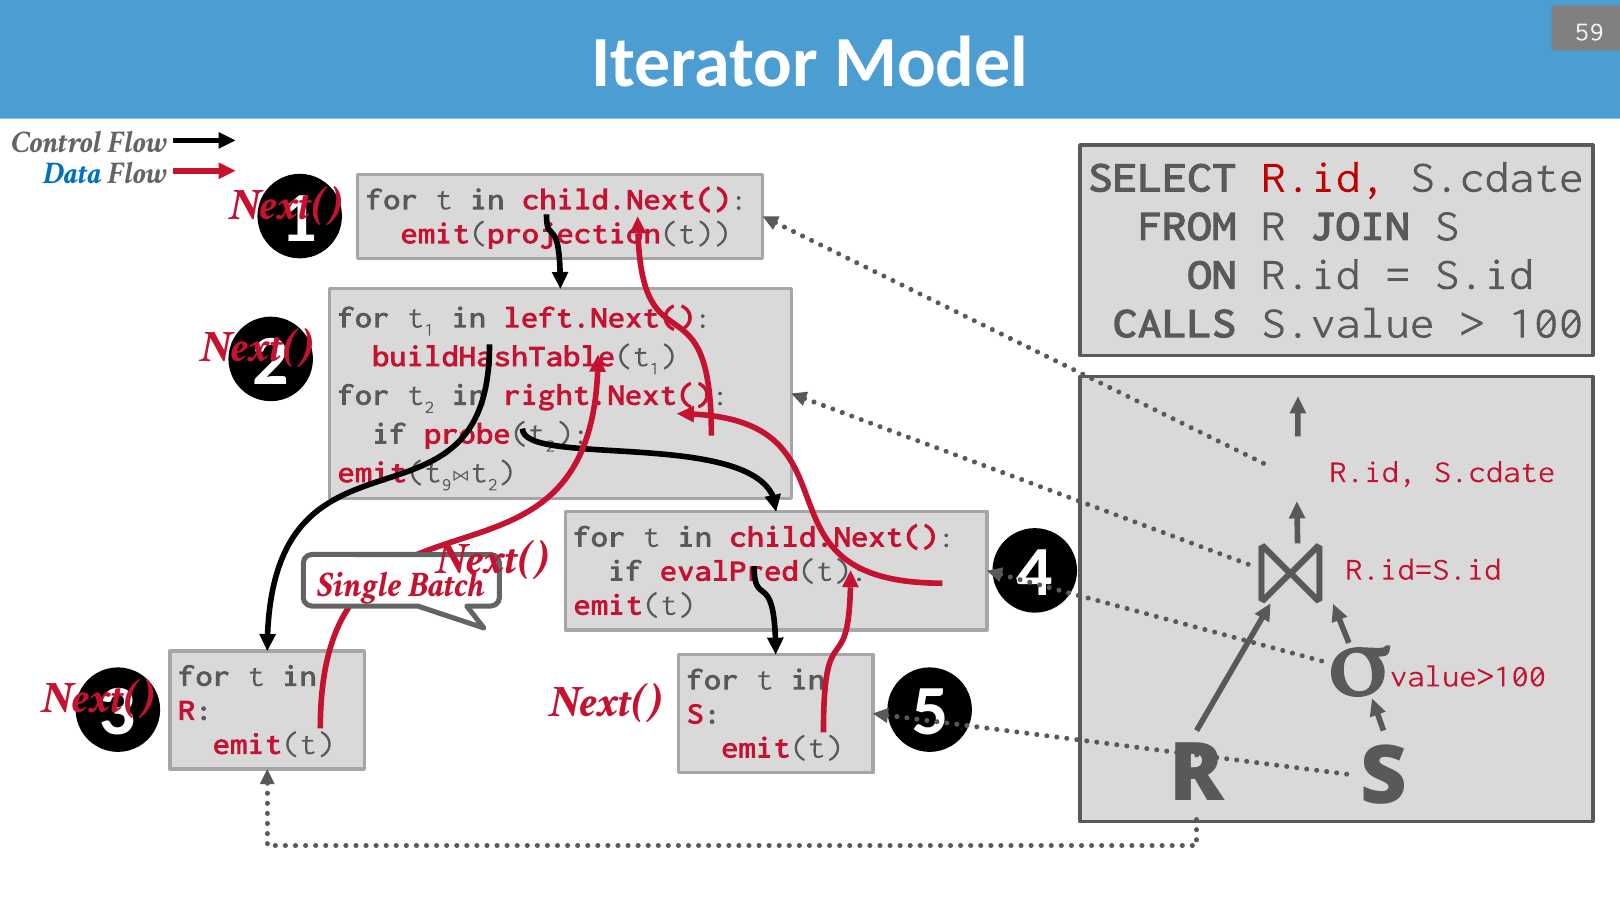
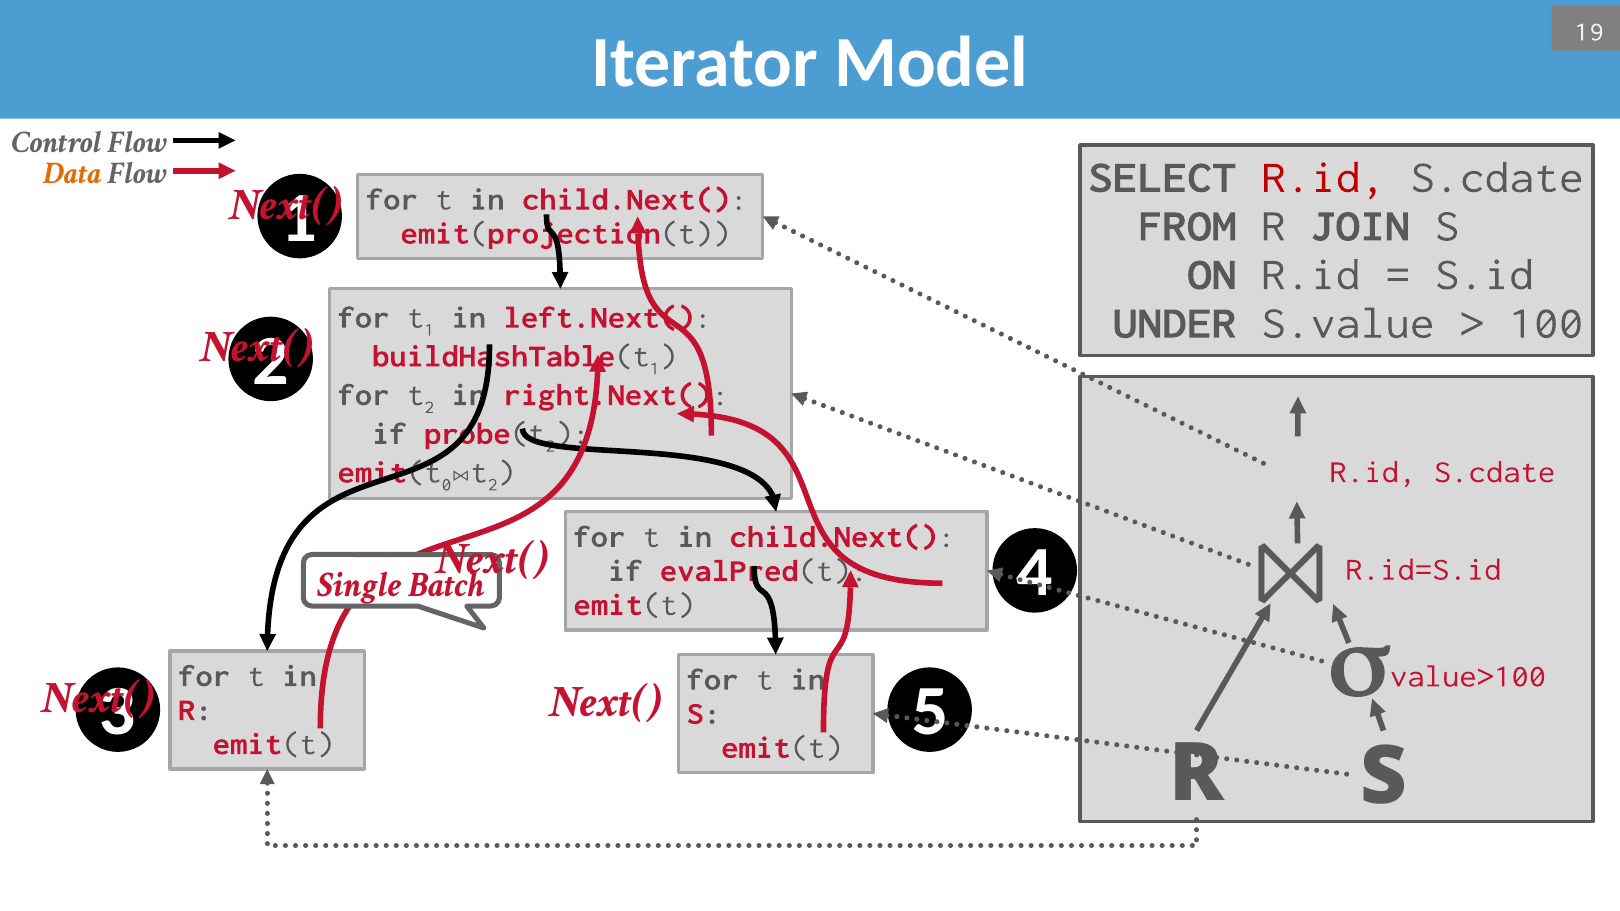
59: 59 -> 19 (1589, 32)
Data colour: blue -> orange (72, 173)
CALLS: CALLS -> UNDER (1175, 323)
9: 9 -> 0 (447, 485)
